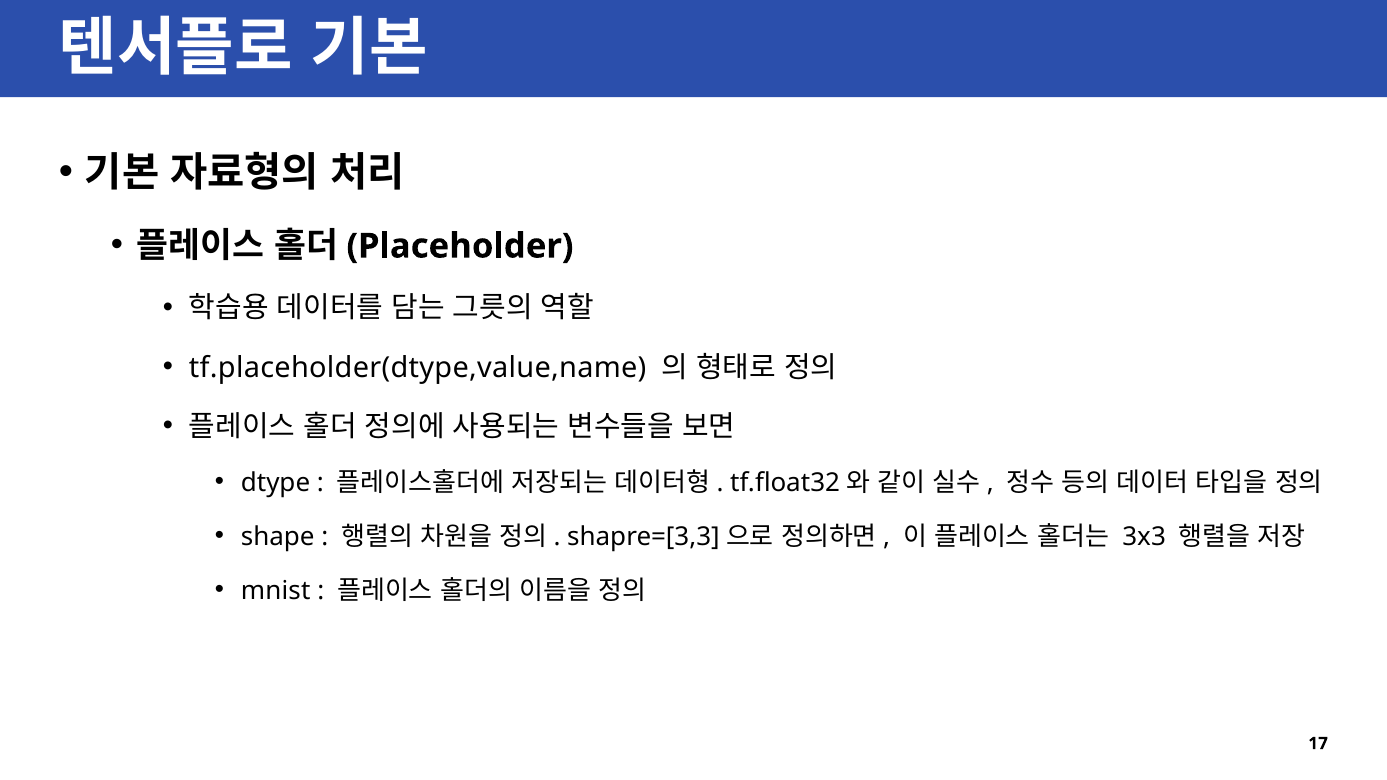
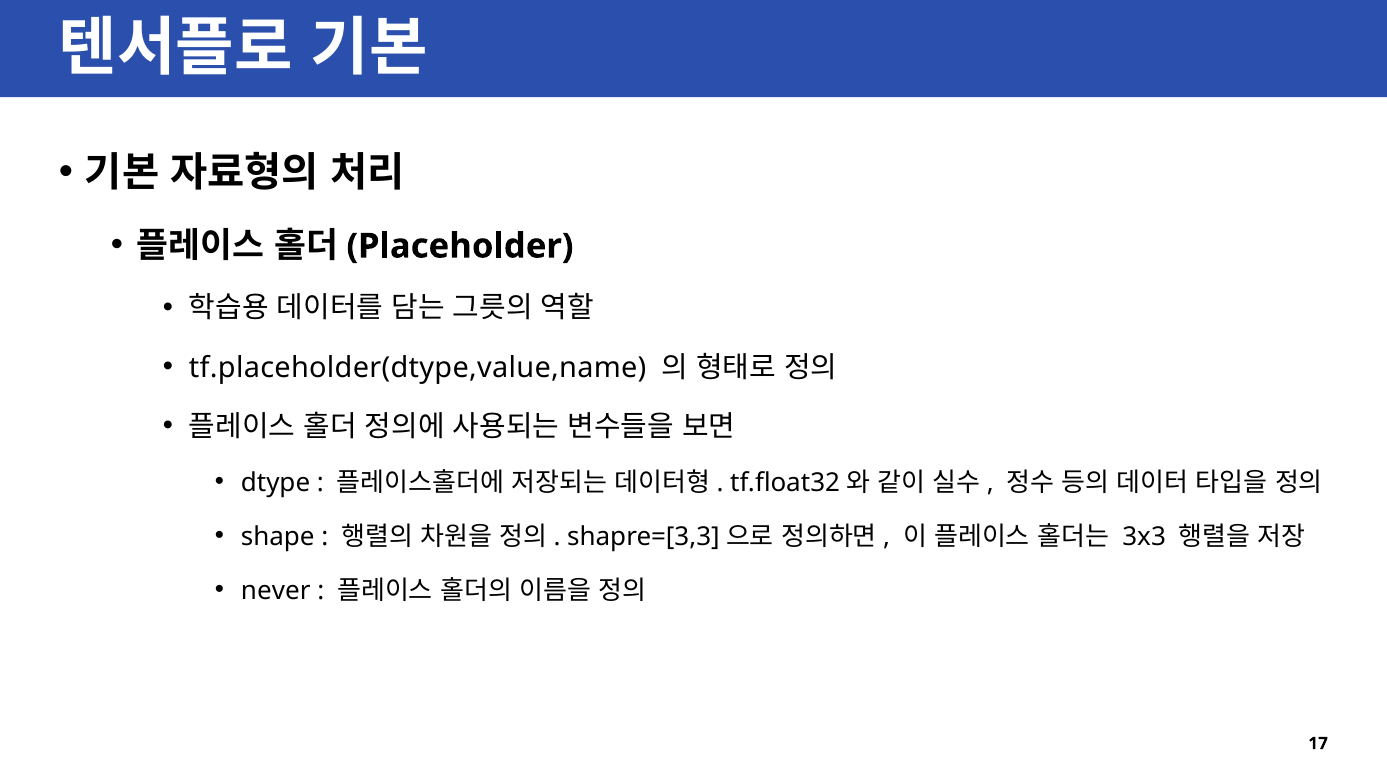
mnist: mnist -> never (276, 591)
